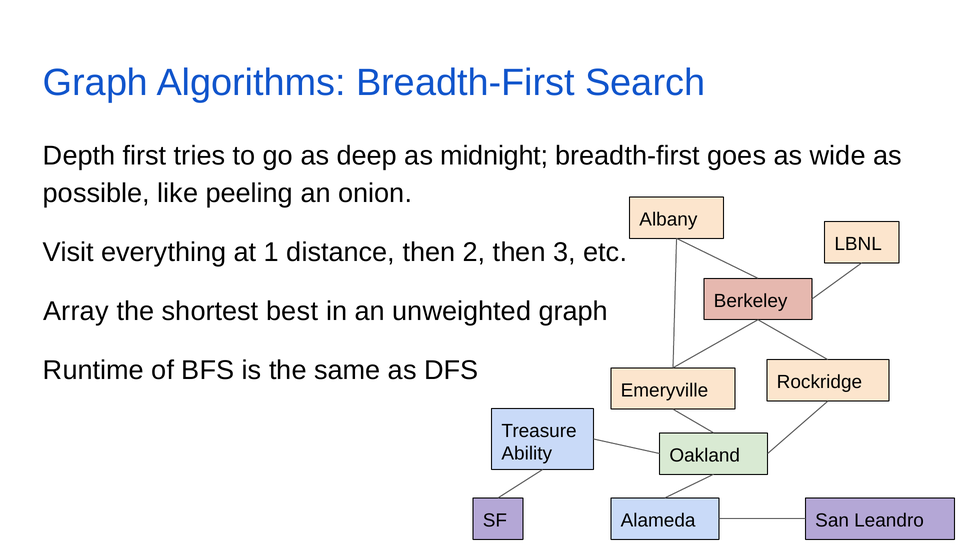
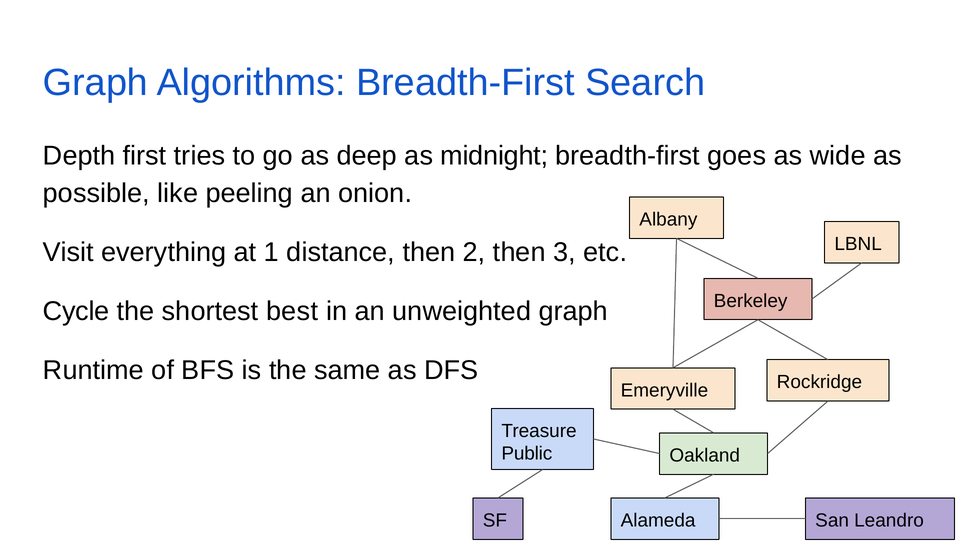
Array: Array -> Cycle (76, 311)
Ability: Ability -> Public (527, 453)
